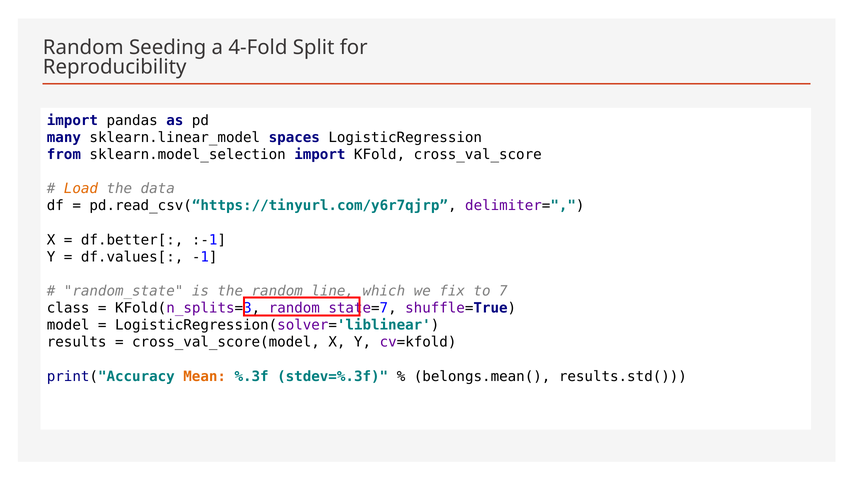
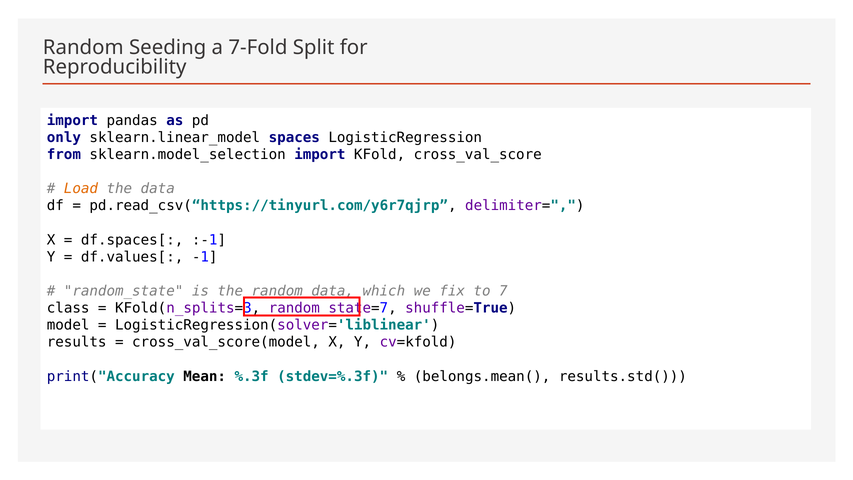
4-Fold: 4-Fold -> 7-Fold (258, 47)
many: many -> only (64, 137)
df.better[: df.better[ -> df.spaces[ (132, 240)
random line: line -> data (333, 291)
Mean colour: orange -> black (205, 376)
